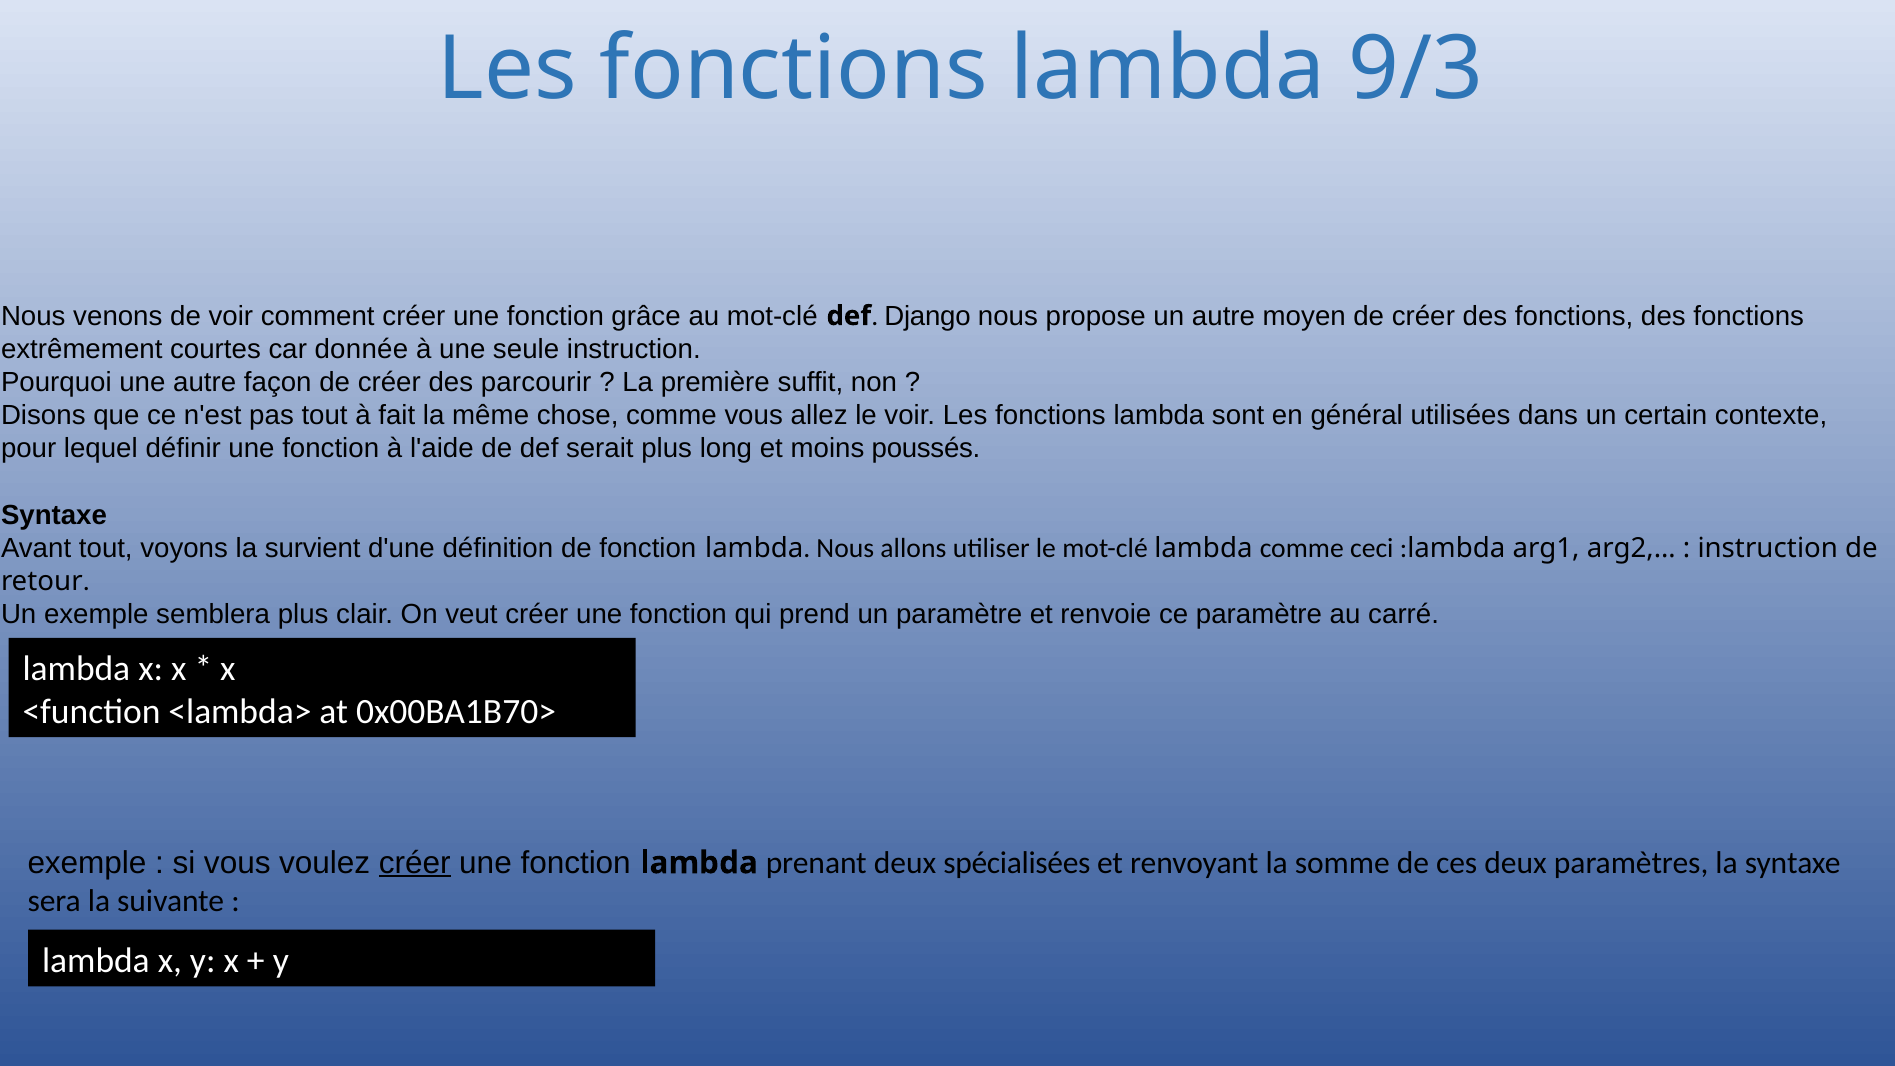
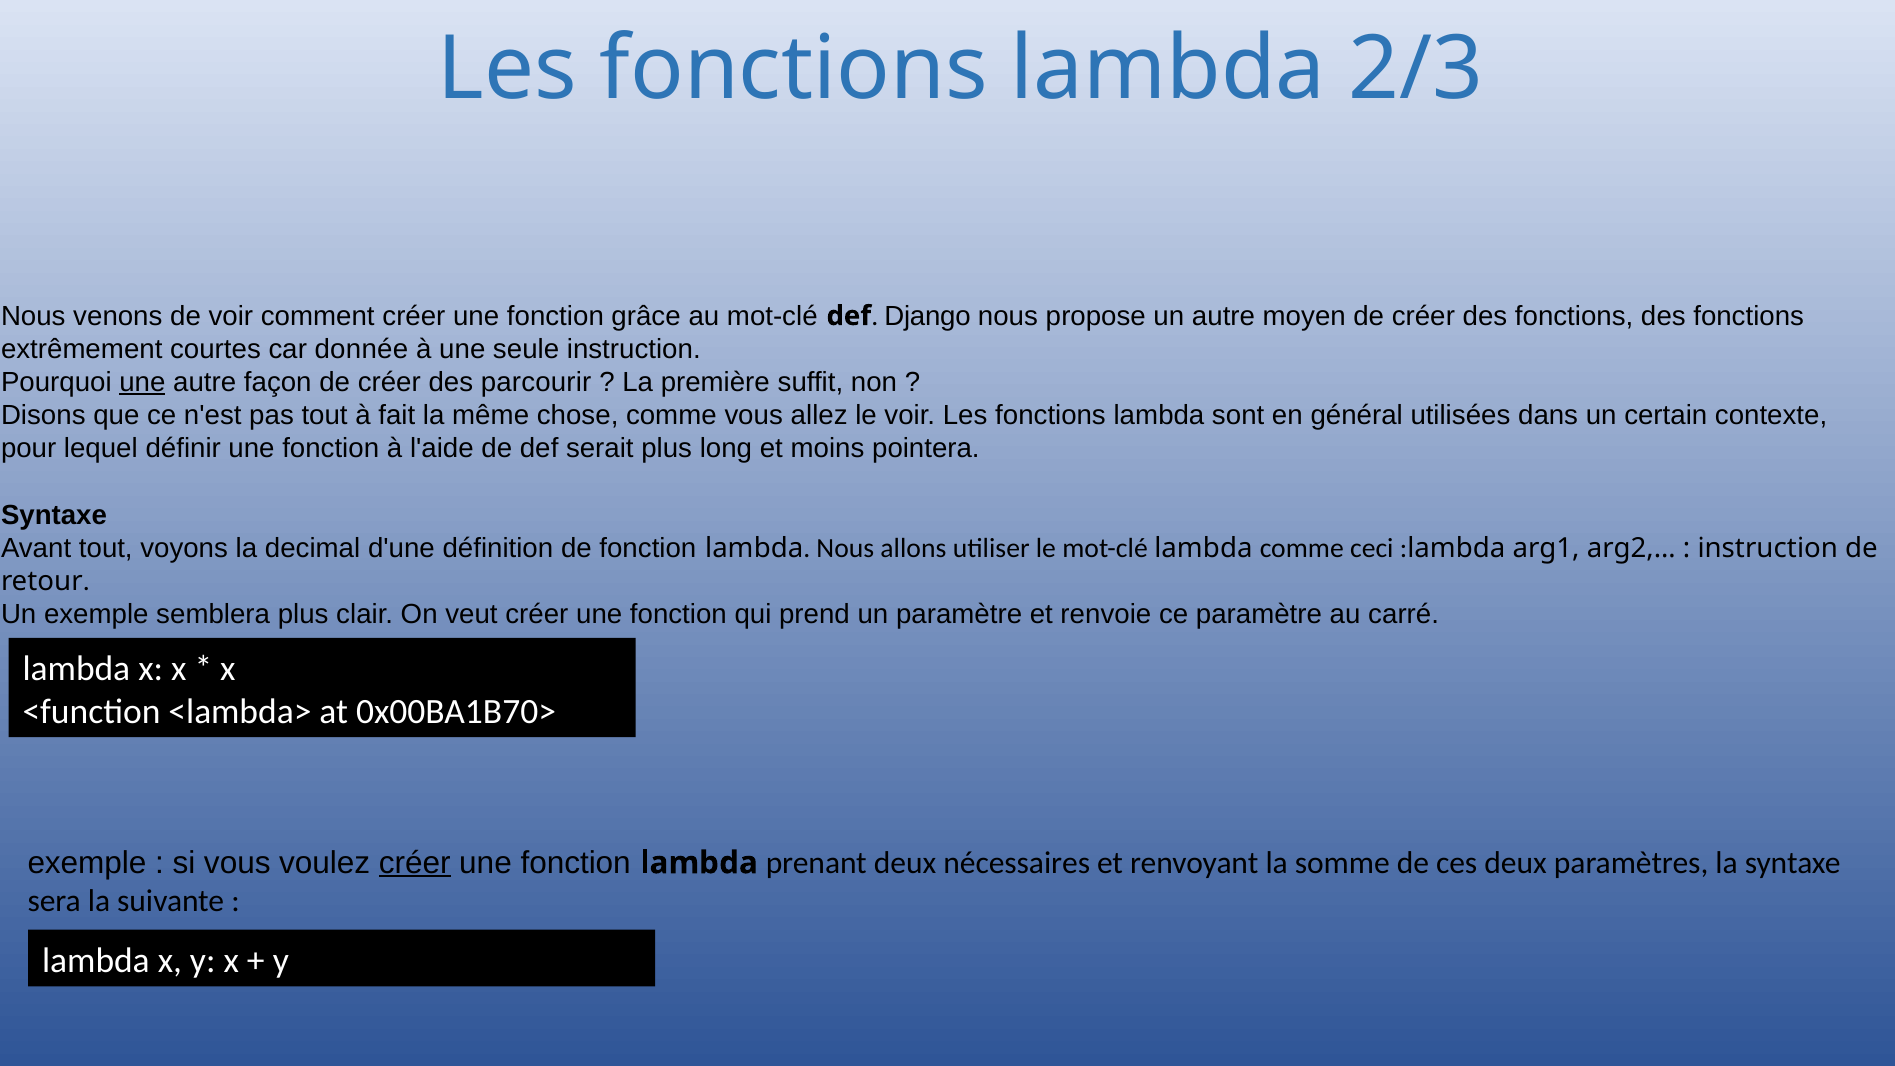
9/3: 9/3 -> 2/3 (1416, 69)
une underline: none -> present (142, 382)
poussés: poussés -> pointera (926, 449)
survient: survient -> decimal (313, 548)
spécialisées: spécialisées -> nécessaires (1017, 863)
